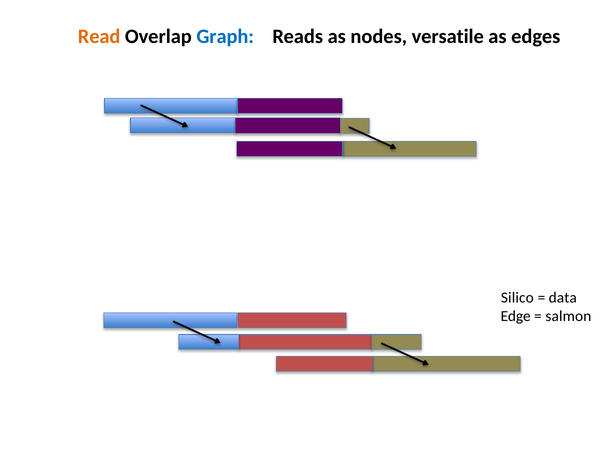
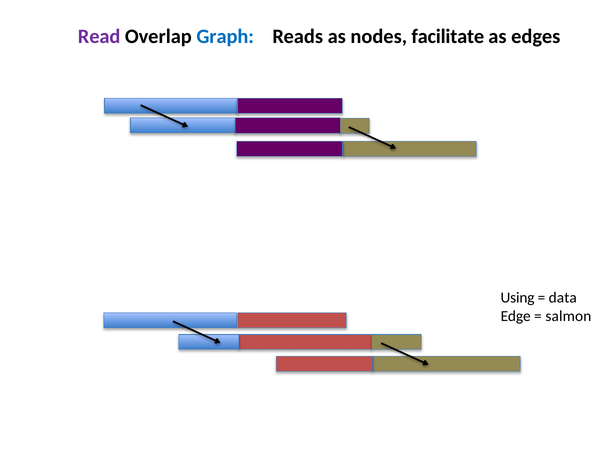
Read colour: orange -> purple (99, 37)
versatile: versatile -> facilitate (448, 37)
Silico: Silico -> Using (517, 298)
